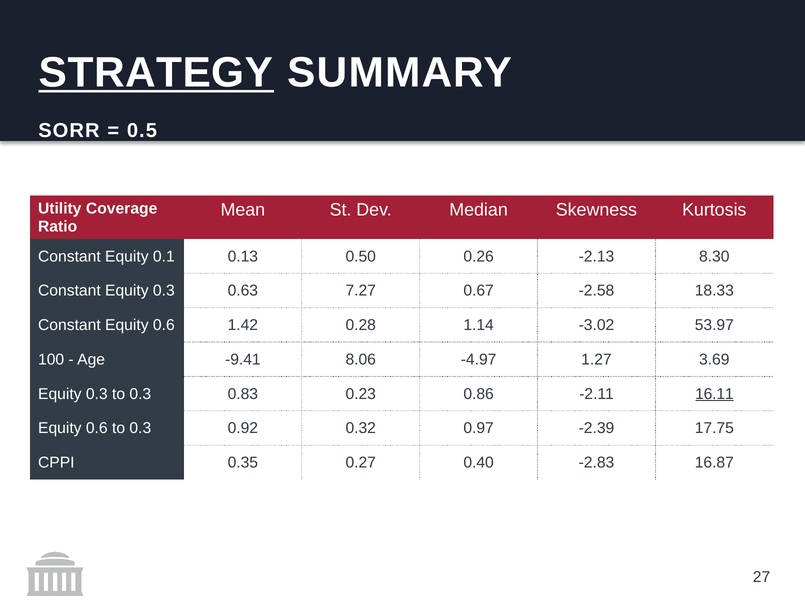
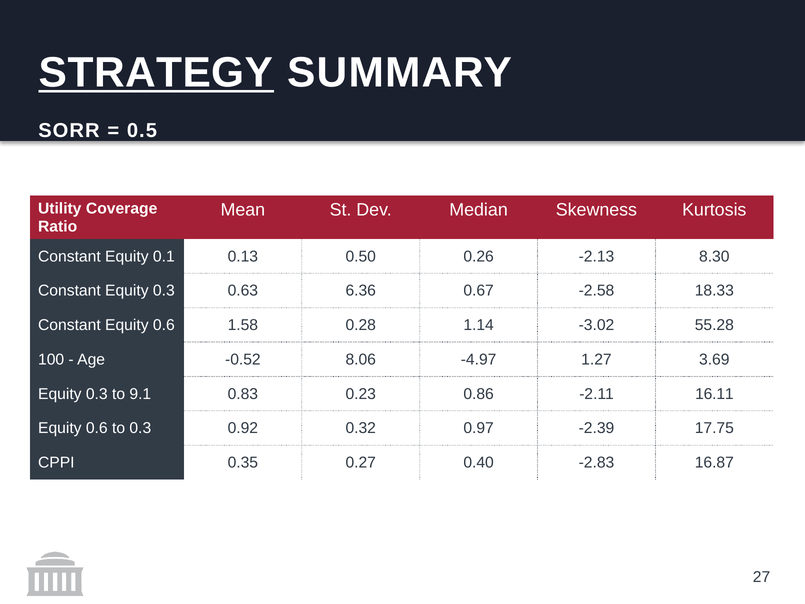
7.27: 7.27 -> 6.36 (361, 291)
1.42: 1.42 -> 1.58 (243, 325)
53.97: 53.97 -> 55.28 (714, 325)
-9.41: -9.41 -> -0.52 (243, 359)
0.3 to 0.3: 0.3 -> 9.1 (140, 394)
16.11 underline: present -> none (714, 394)
